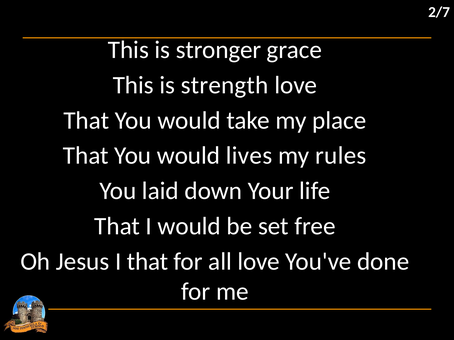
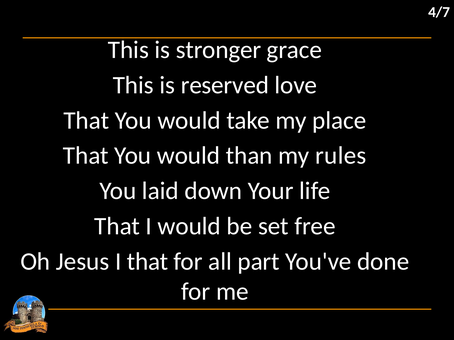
2/7: 2/7 -> 4/7 (439, 12)
strength: strength -> reserved (225, 85)
lives: lives -> than (249, 156)
all love: love -> part (259, 262)
